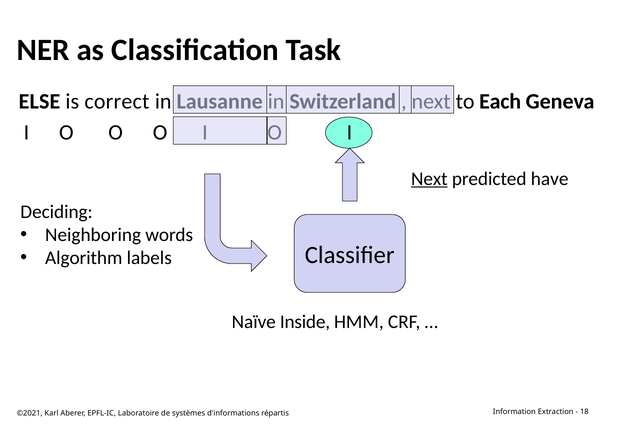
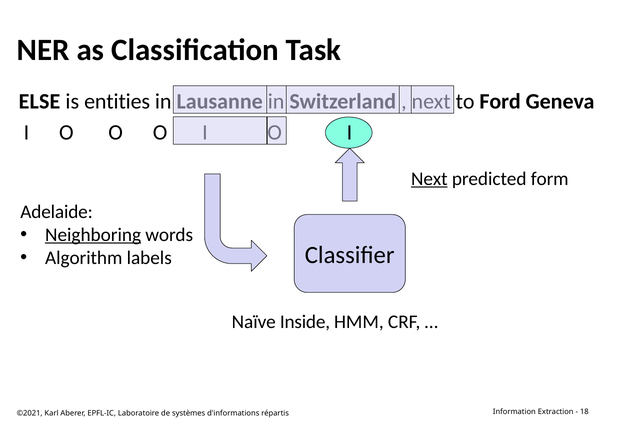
correct: correct -> entities (117, 102)
Each: Each -> Ford (500, 102)
have: have -> form (550, 179)
Deciding: Deciding -> Adelaide (57, 212)
Neighboring underline: none -> present (93, 235)
